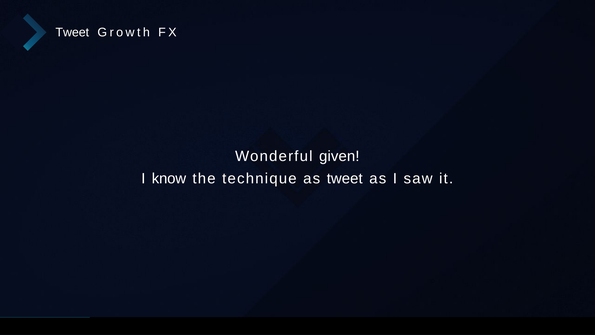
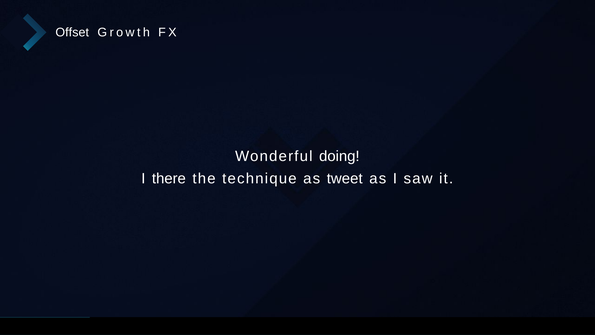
Tweet: Tweet -> Offset (72, 32)
given: given -> doing (339, 156)
know: know -> there (169, 178)
